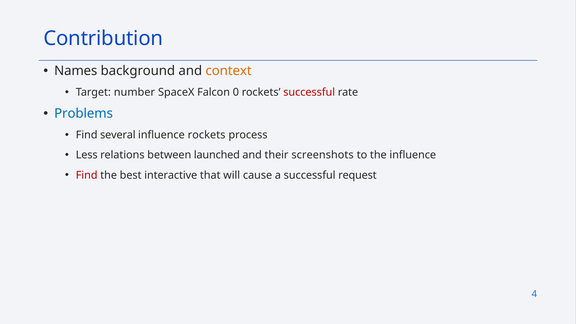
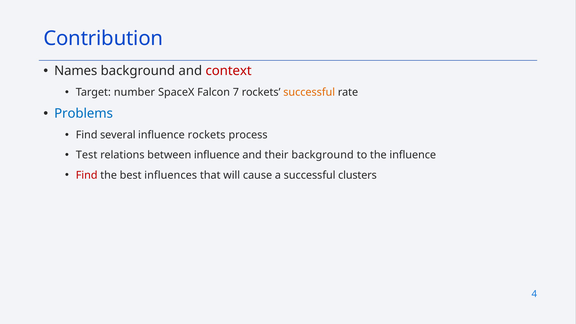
context colour: orange -> red (229, 71)
0: 0 -> 7 (236, 92)
successful colour: red -> orange (309, 92)
Less: Less -> Test (87, 155)
between launched: launched -> influence (217, 155)
their screenshots: screenshots -> background (323, 155)
interactive: interactive -> influences (171, 175)
request: request -> clusters (357, 175)
